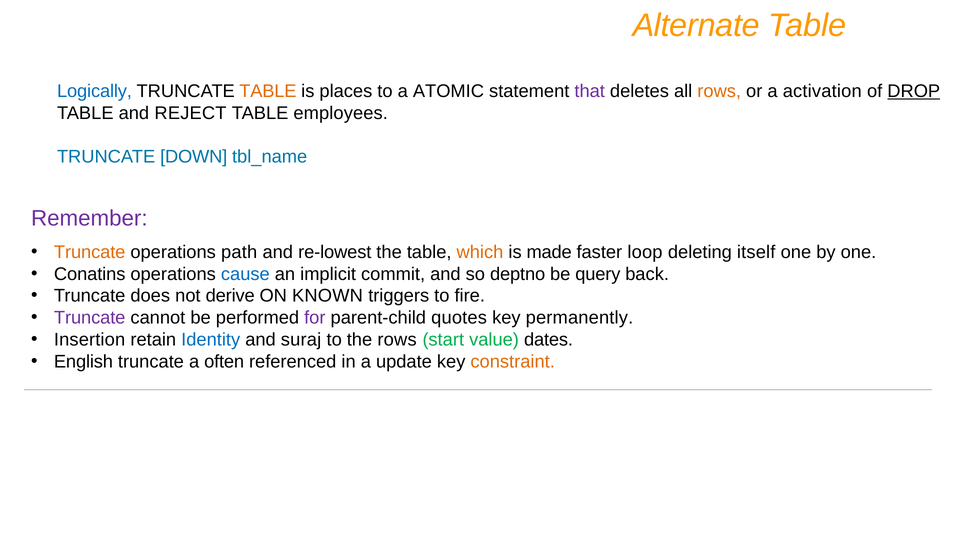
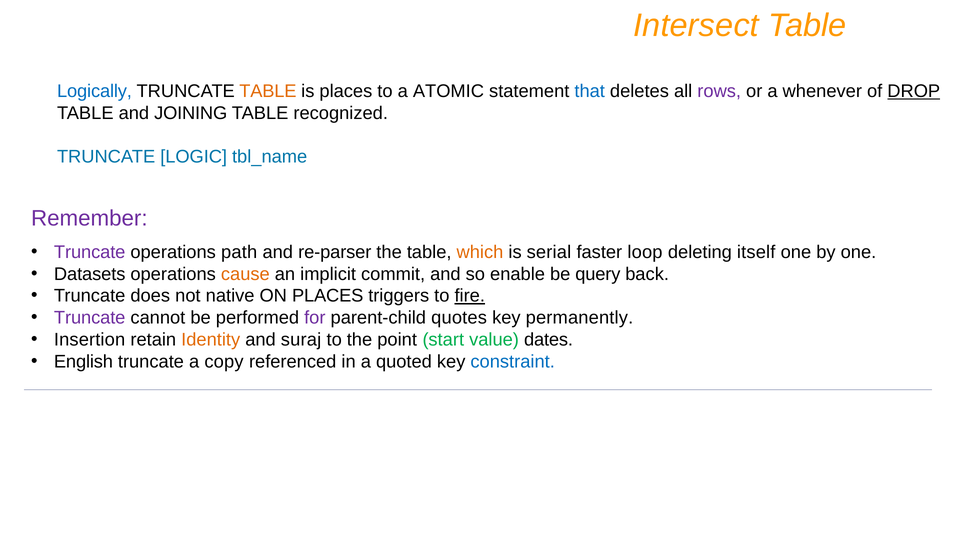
Alternate: Alternate -> Intersect (696, 25)
that colour: purple -> blue (590, 91)
rows colour: orange -> purple (719, 91)
activation: activation -> whenever (822, 91)
REJECT: REJECT -> JOINING (191, 113)
employees: employees -> recognized (341, 113)
DOWN: DOWN -> LOGIC (194, 157)
Truncate colour: orange -> purple (90, 252)
re-lowest: re-lowest -> re-parser (335, 252)
made: made -> serial (549, 252)
Conatins: Conatins -> Datasets (90, 274)
cause colour: blue -> orange (245, 274)
deptno: deptno -> enable (518, 274)
derive: derive -> native (230, 296)
ON KNOWN: KNOWN -> PLACES (328, 296)
fire underline: none -> present (470, 296)
Identity colour: blue -> orange (211, 340)
the rows: rows -> point (397, 340)
often: often -> copy (224, 362)
update: update -> quoted (404, 362)
constraint colour: orange -> blue (513, 362)
